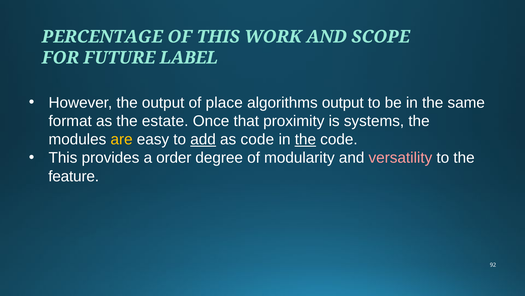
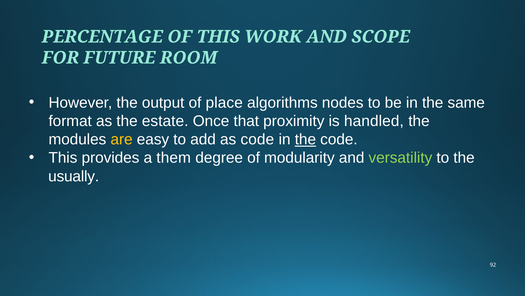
LABEL: LABEL -> ROOM (189, 58)
algorithms output: output -> nodes (343, 102)
systems: systems -> handled (374, 121)
add underline: present -> none (203, 139)
order: order -> them (174, 158)
versatility colour: pink -> light green (400, 158)
feature: feature -> usually (74, 176)
